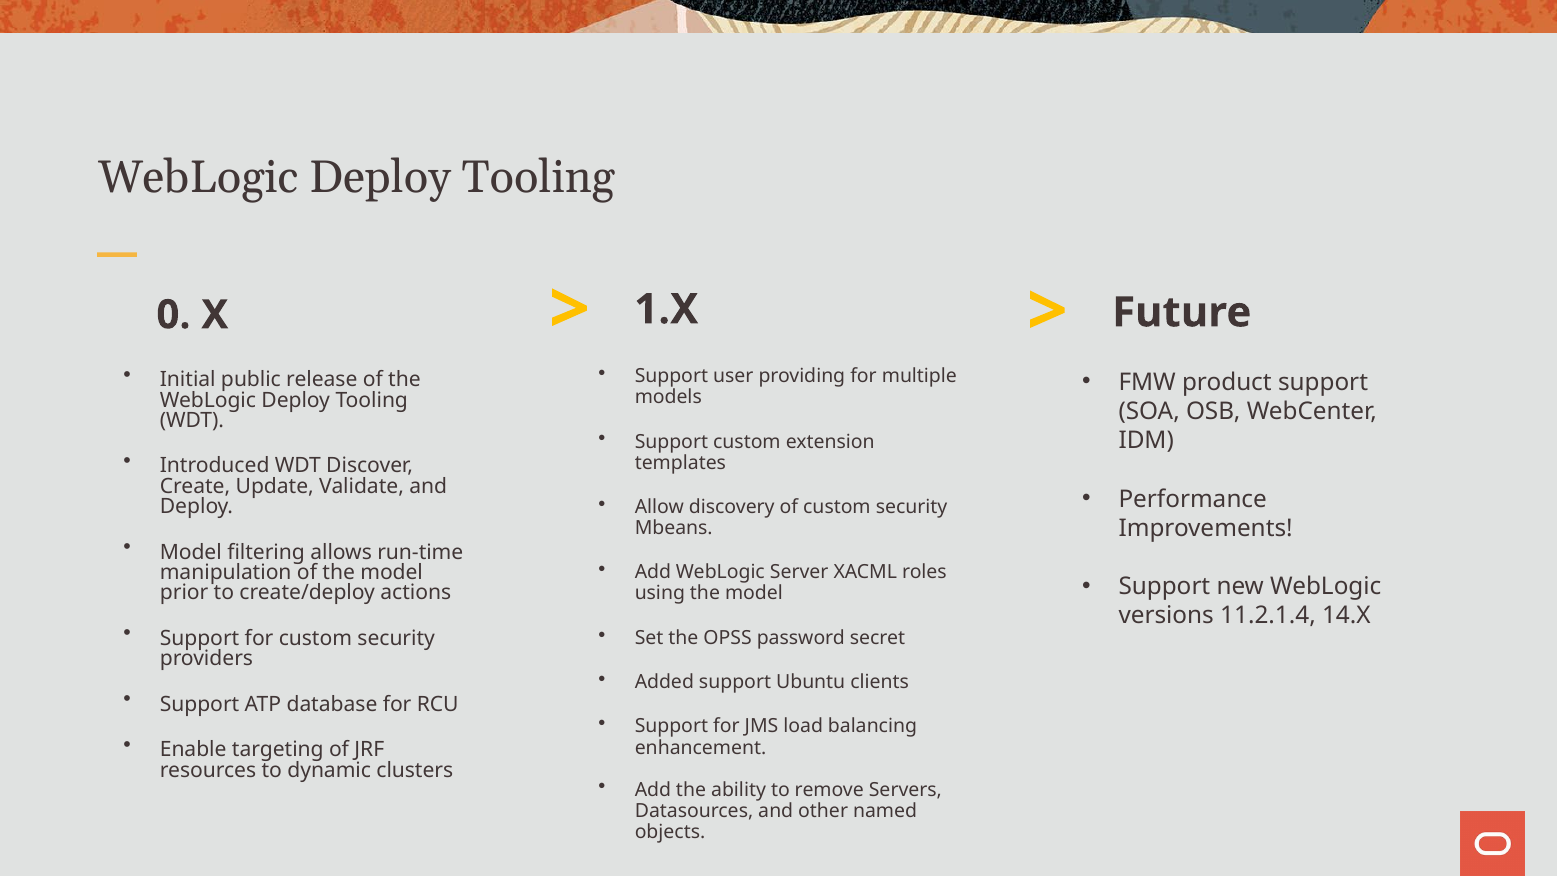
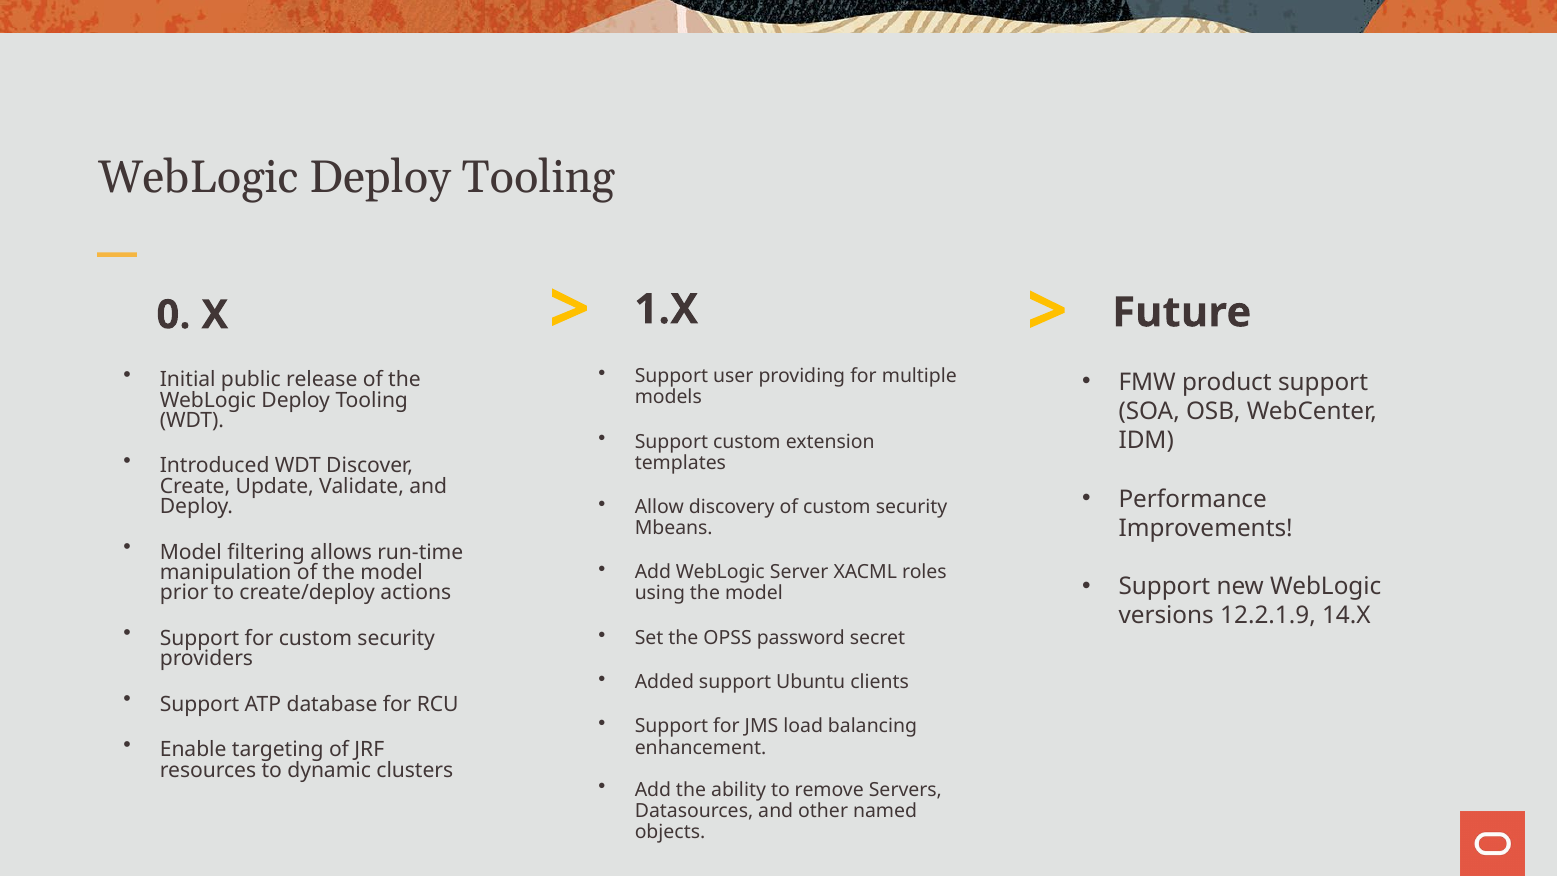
11.2.1.4: 11.2.1.4 -> 12.2.1.9 (1268, 616)
